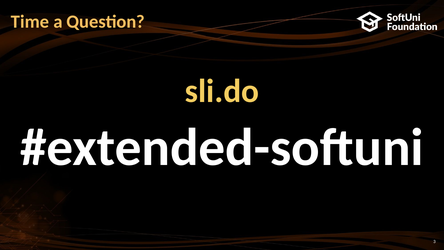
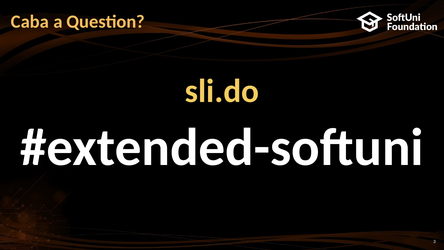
Time: Time -> Caba (30, 22)
